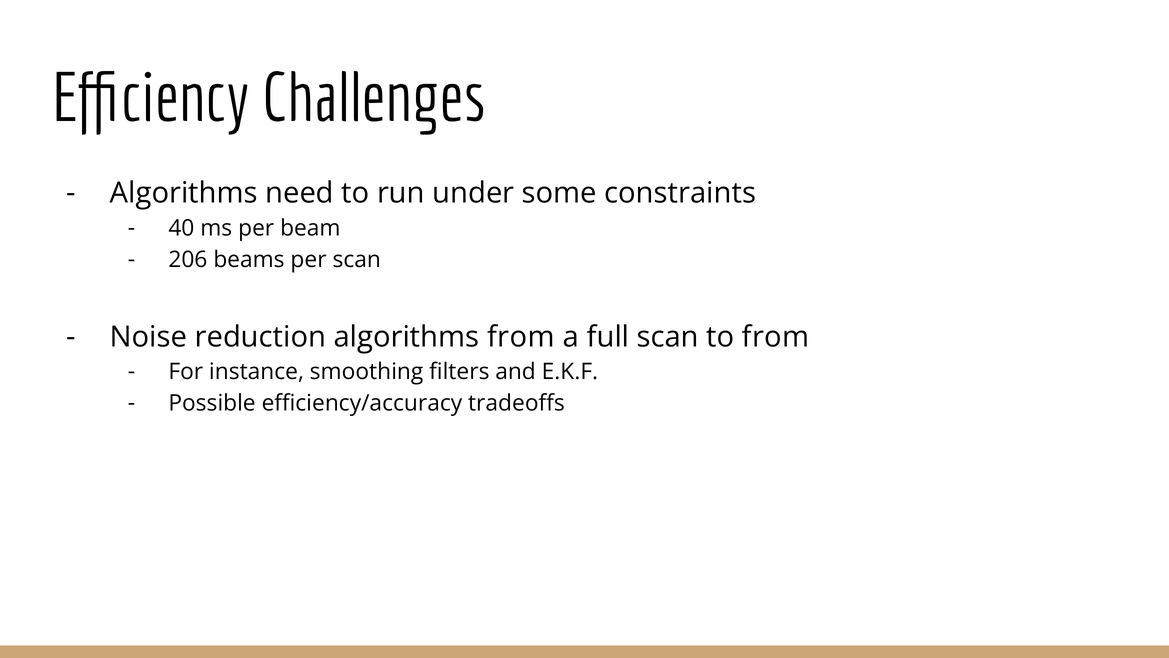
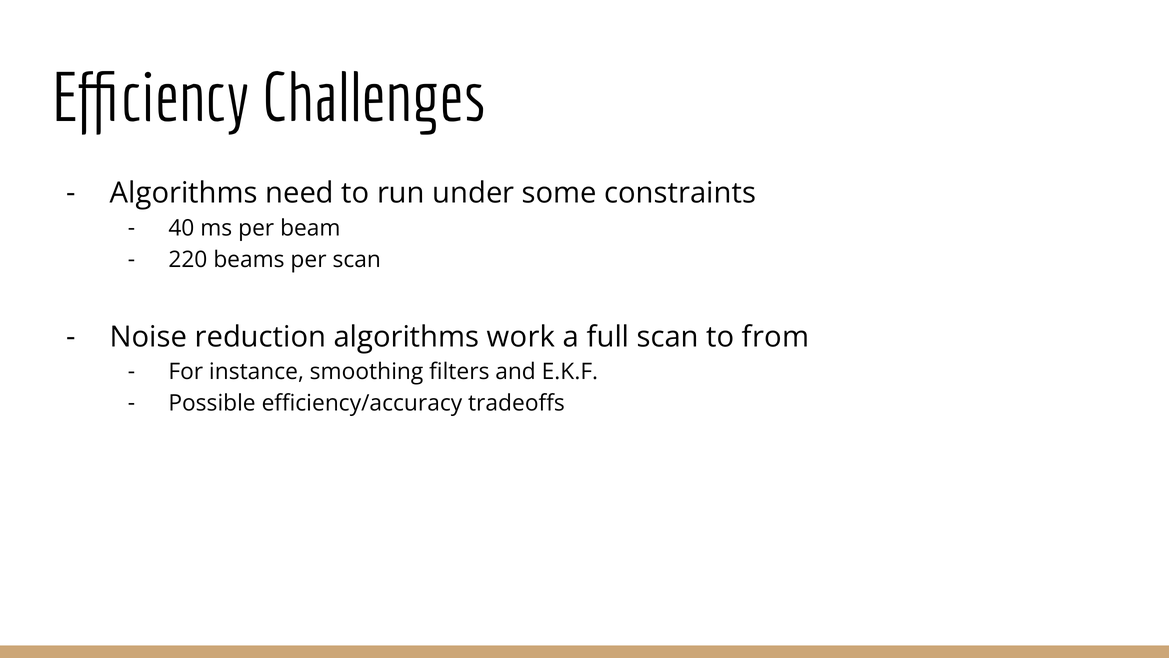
206: 206 -> 220 (188, 259)
algorithms from: from -> work (521, 337)
